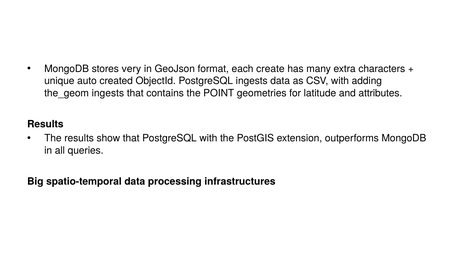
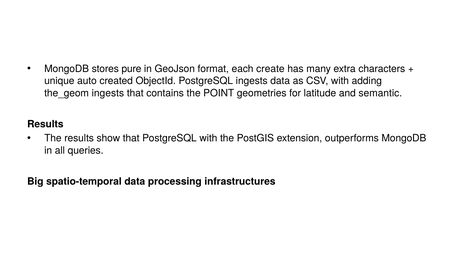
very: very -> pure (131, 69)
attributes: attributes -> semantic (380, 93)
